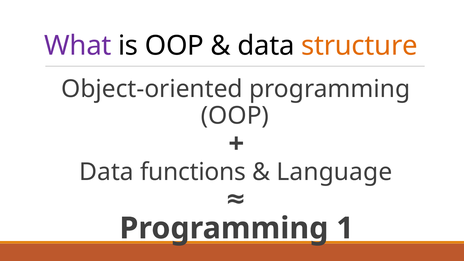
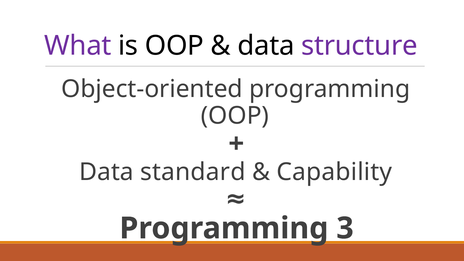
structure colour: orange -> purple (359, 46)
functions: functions -> standard (193, 172)
Language: Language -> Capability (334, 172)
1: 1 -> 3 (345, 228)
